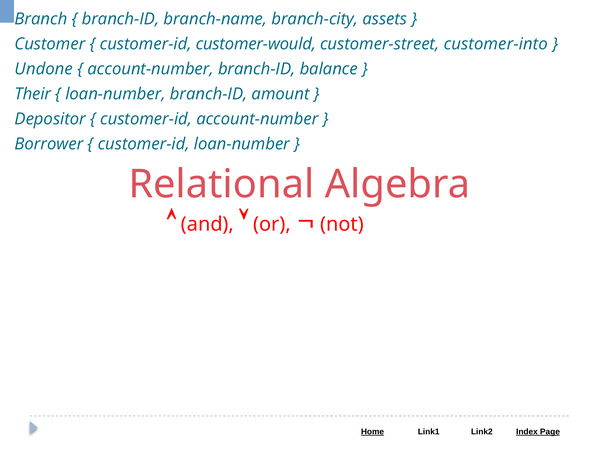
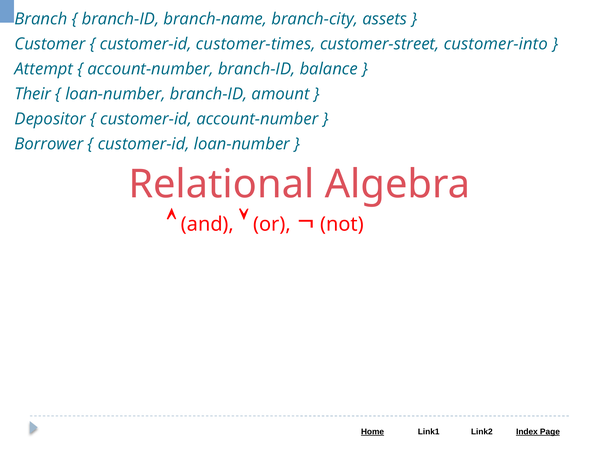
customer-would: customer-would -> customer-times (256, 44)
Undone: Undone -> Attempt (44, 69)
